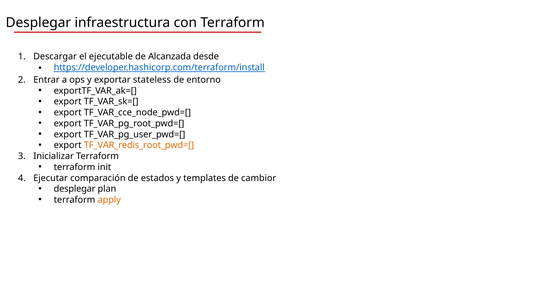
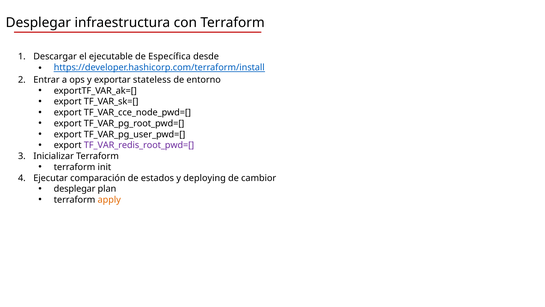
Alcanzada: Alcanzada -> Específica (169, 56)
TF_VAR_redis_root_pwd=[ colour: orange -> purple (139, 145)
templates: templates -> deploying (205, 178)
